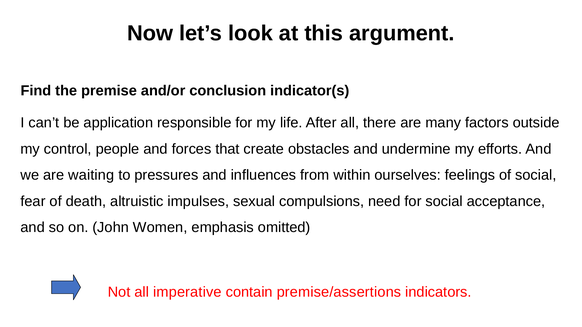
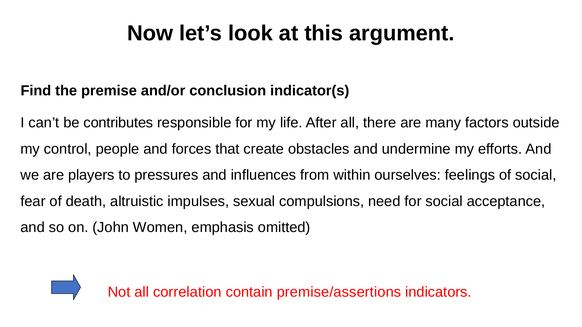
application: application -> contributes (118, 123)
waiting: waiting -> players (91, 175)
imperative: imperative -> correlation (187, 292)
